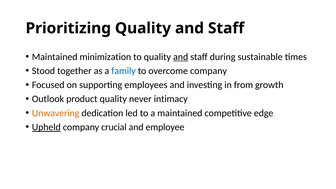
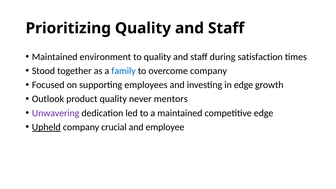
minimization: minimization -> environment (105, 57)
and underline: present -> none (181, 57)
sustainable: sustainable -> satisfaction (260, 57)
in from: from -> edge (243, 85)
intimacy: intimacy -> mentors (171, 99)
Unwavering colour: orange -> purple (56, 113)
